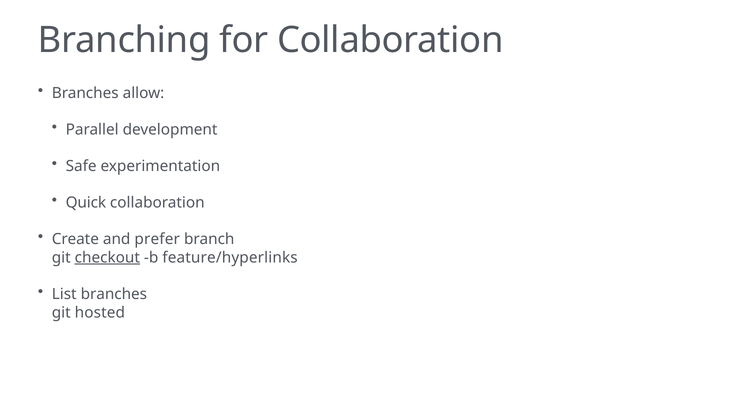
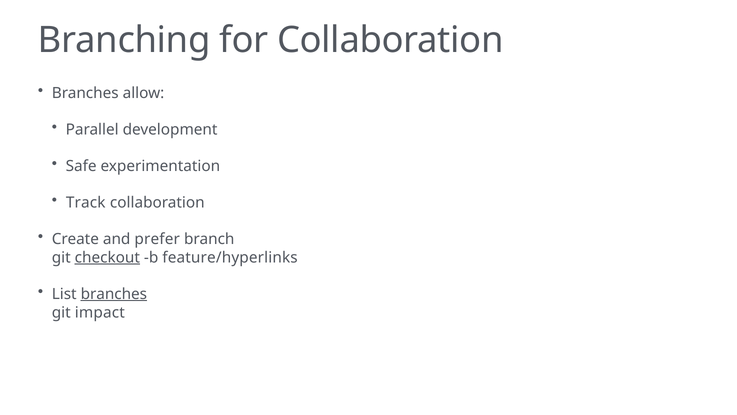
Quick: Quick -> Track (86, 202)
branches underline: none -> present (114, 294)
hosted: hosted -> impact (100, 312)
